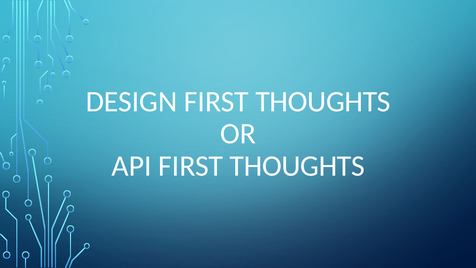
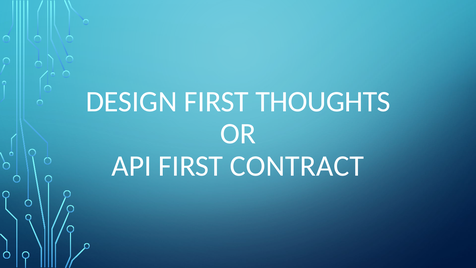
API FIRST THOUGHTS: THOUGHTS -> CONTRACT (297, 166)
